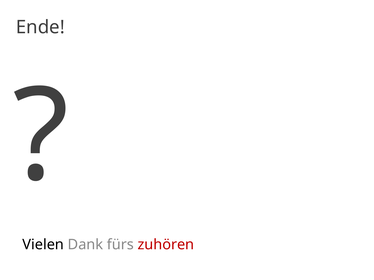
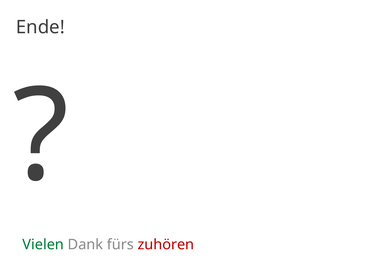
Vielen colour: black -> green (43, 245)
